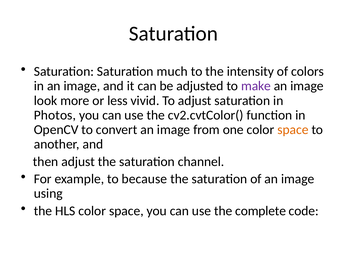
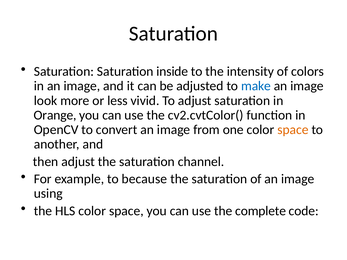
much: much -> inside (172, 72)
make colour: purple -> blue (256, 86)
Photos: Photos -> Orange (55, 115)
